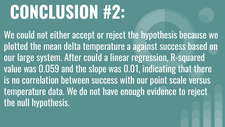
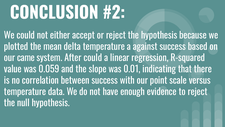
large: large -> came (26, 58)
